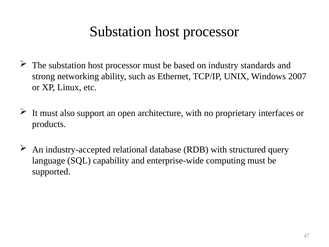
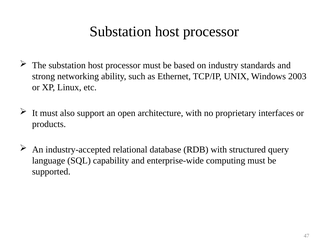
2007: 2007 -> 2003 (297, 76)
